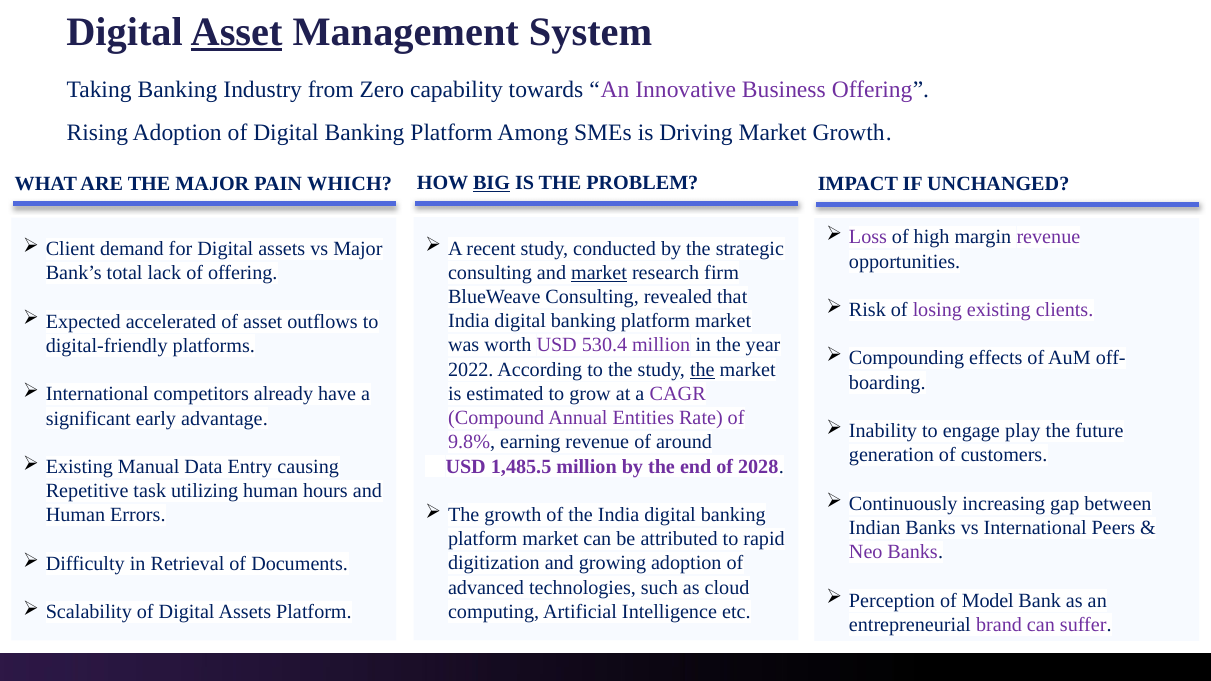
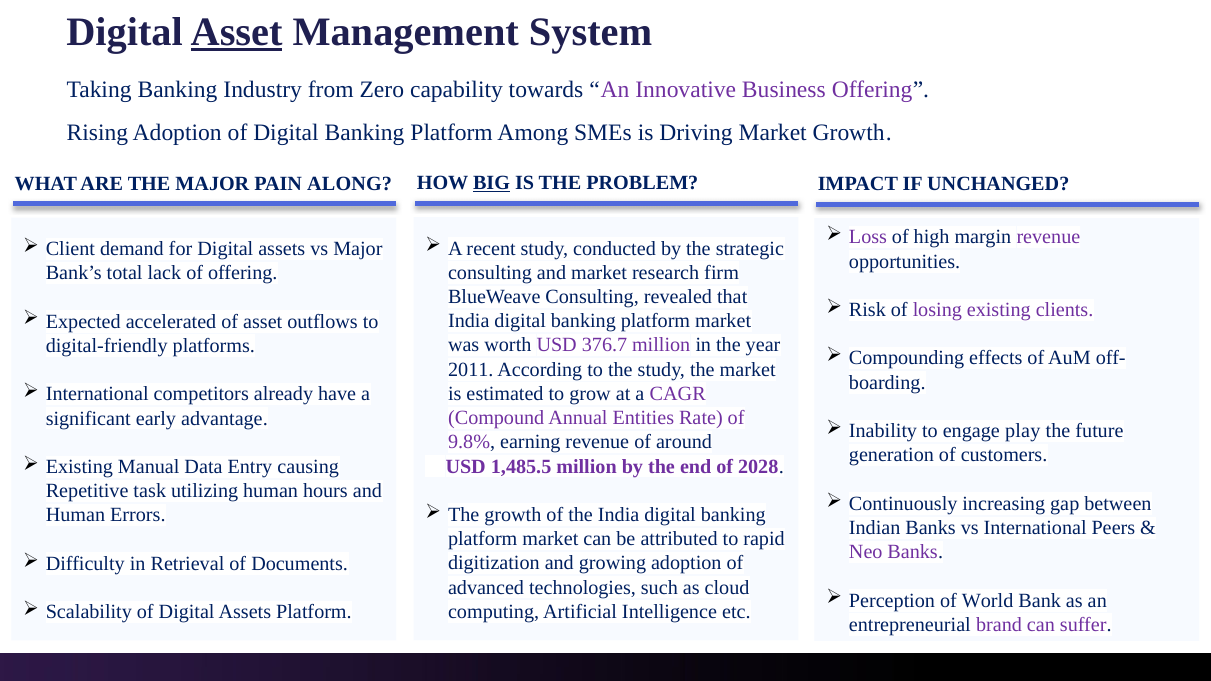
WHICH: WHICH -> ALONG (350, 184)
market underline: present -> none (599, 273)
530.4: 530.4 -> 376.7 (605, 345)
2022: 2022 -> 2011 (471, 370)
the underline: present -> none (702, 370)
Model: Model -> World (988, 601)
